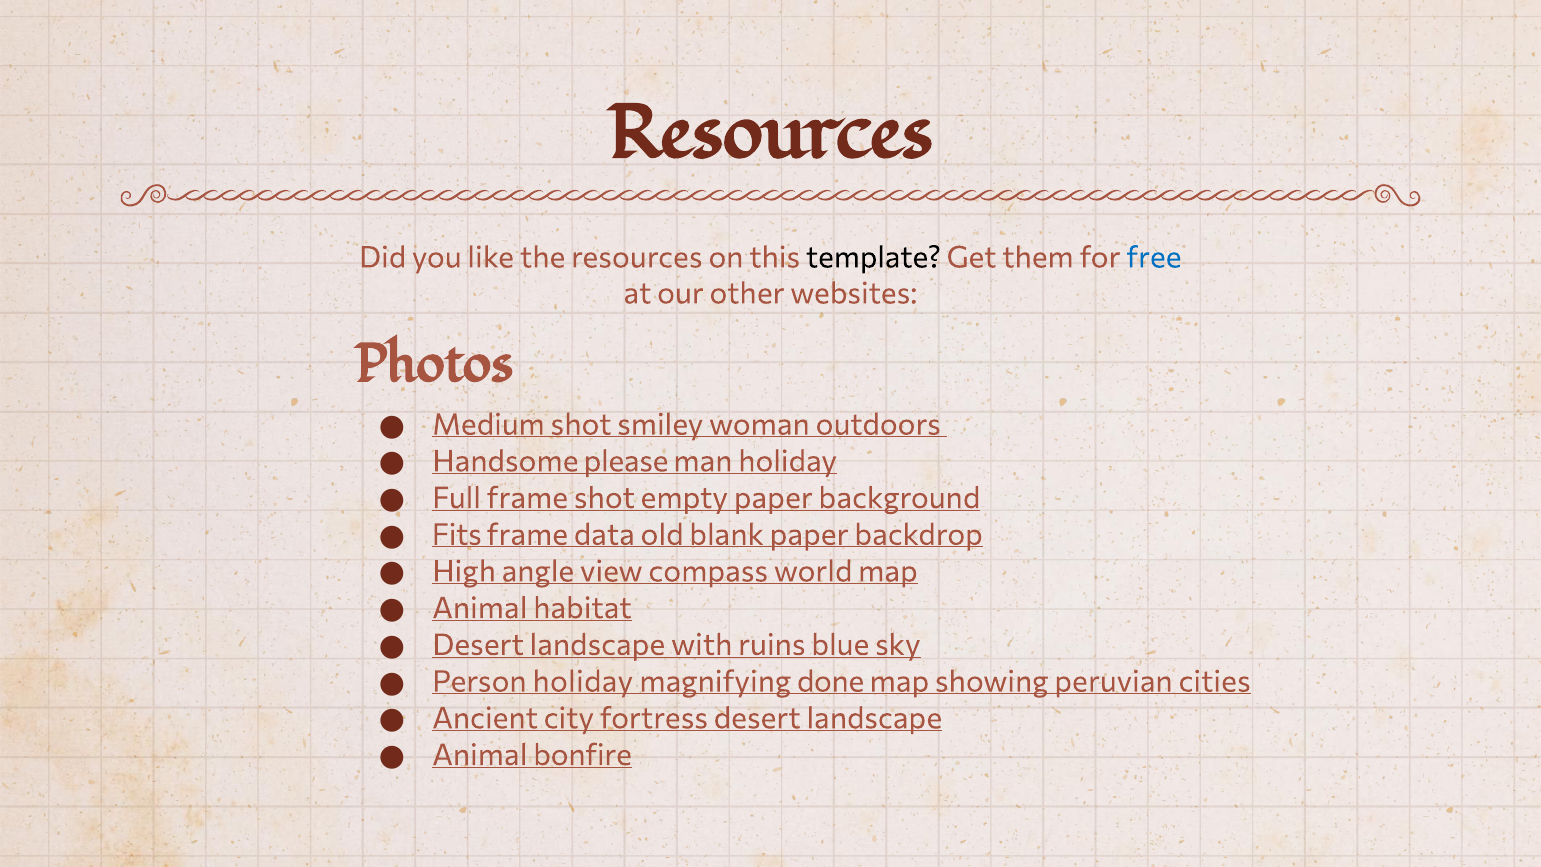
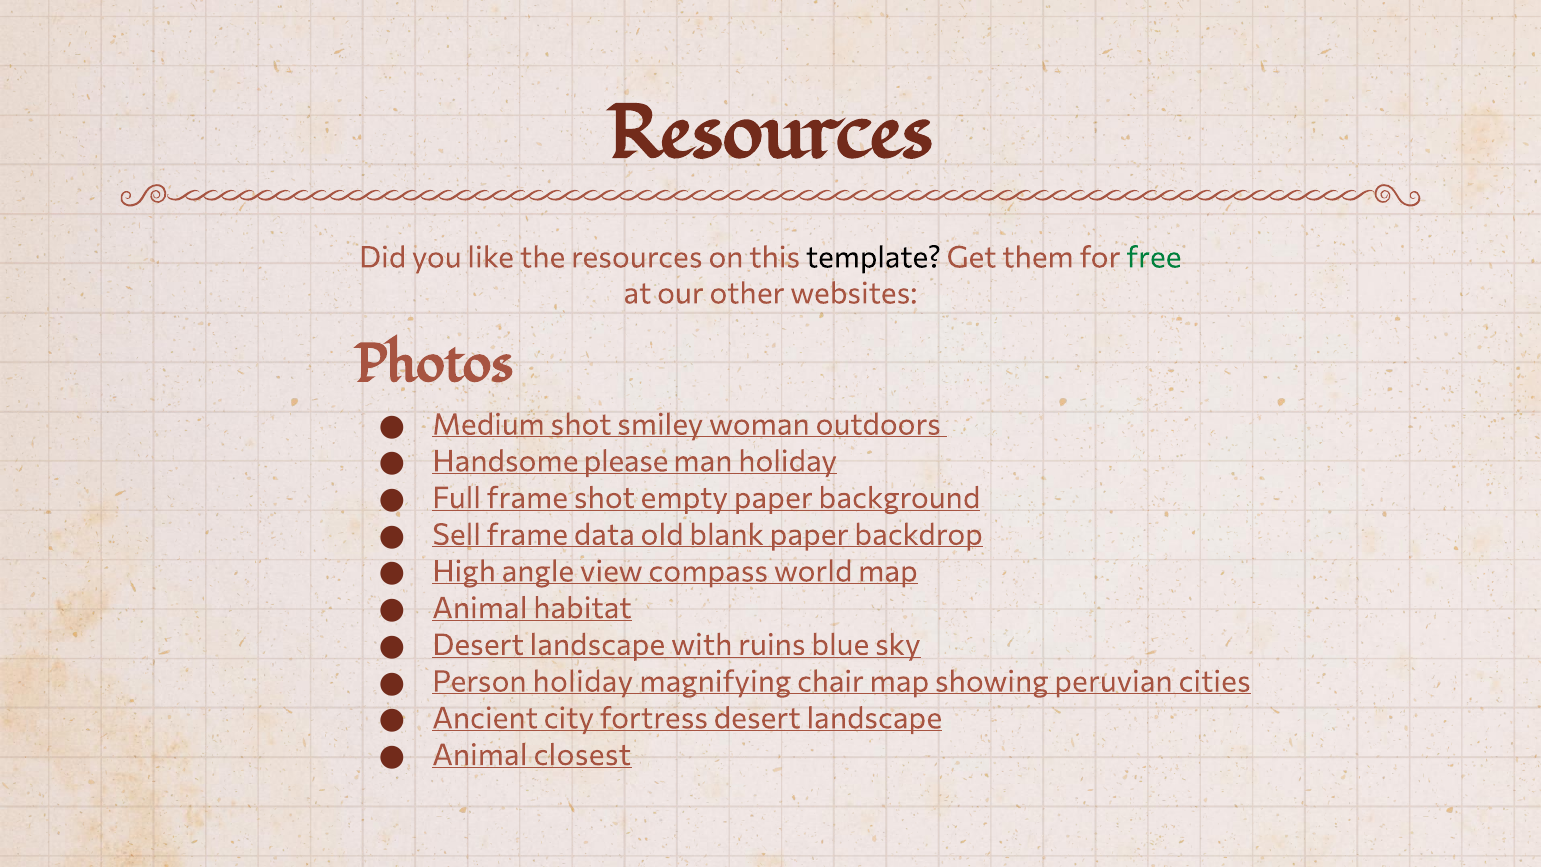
free colour: blue -> green (1154, 258)
Fits: Fits -> Sell (457, 535)
done: done -> chair (830, 682)
bonfire: bonfire -> closest (582, 755)
